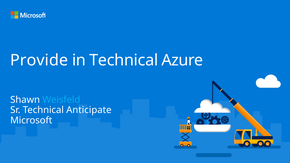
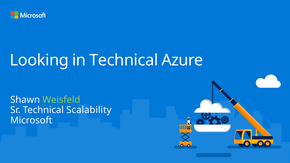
Provide: Provide -> Looking (39, 60)
Weisfeld colour: light blue -> light green (61, 100)
Anticipate: Anticipate -> Scalability (89, 110)
